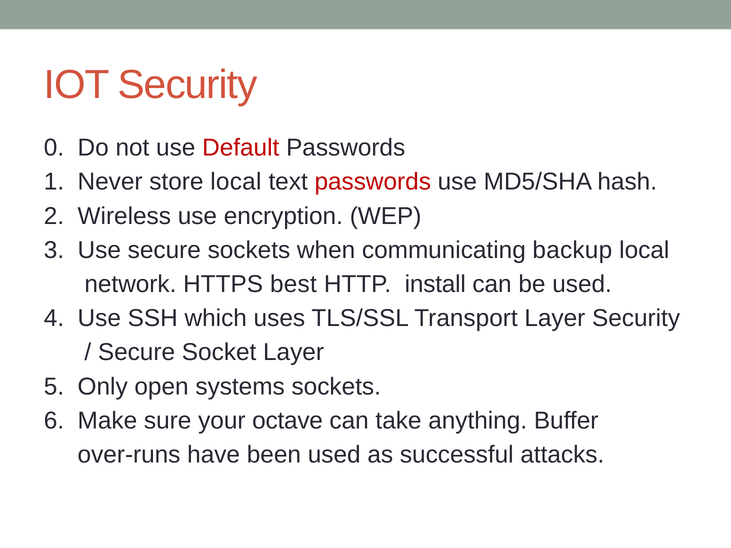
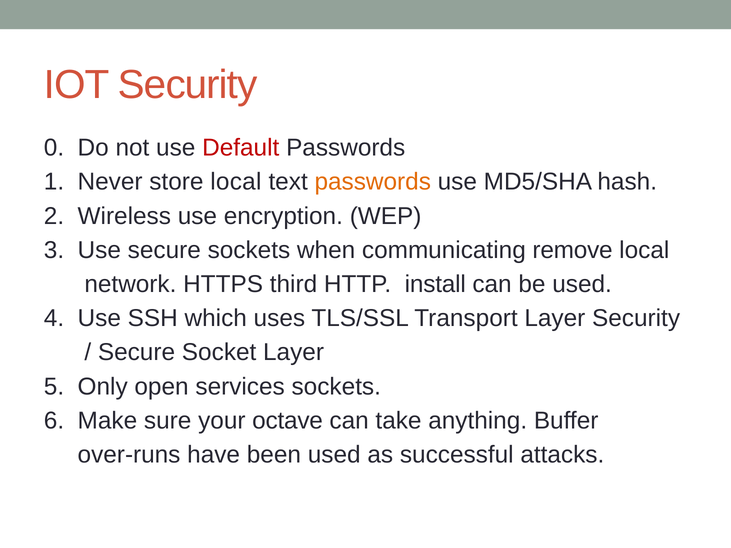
passwords colour: red -> orange (373, 182)
backup: backup -> remove (573, 250)
best: best -> third (294, 284)
systems: systems -> services (240, 387)
